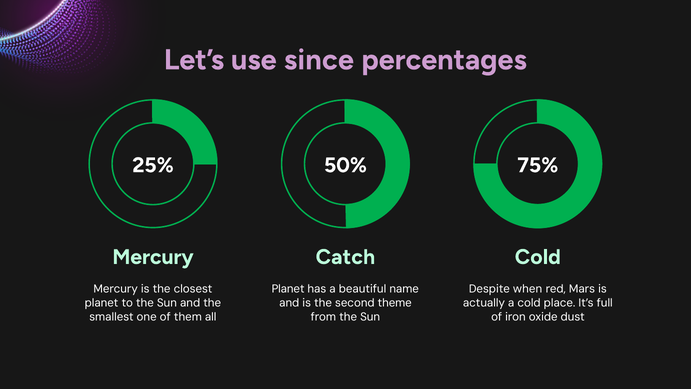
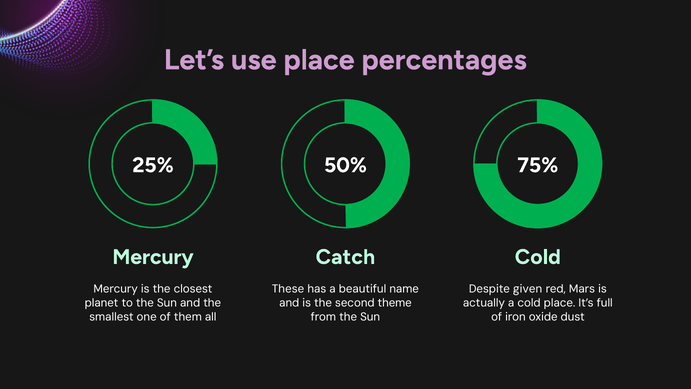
use since: since -> place (319, 60)
Planet: Planet -> These (288, 289)
when: when -> given (528, 289)
